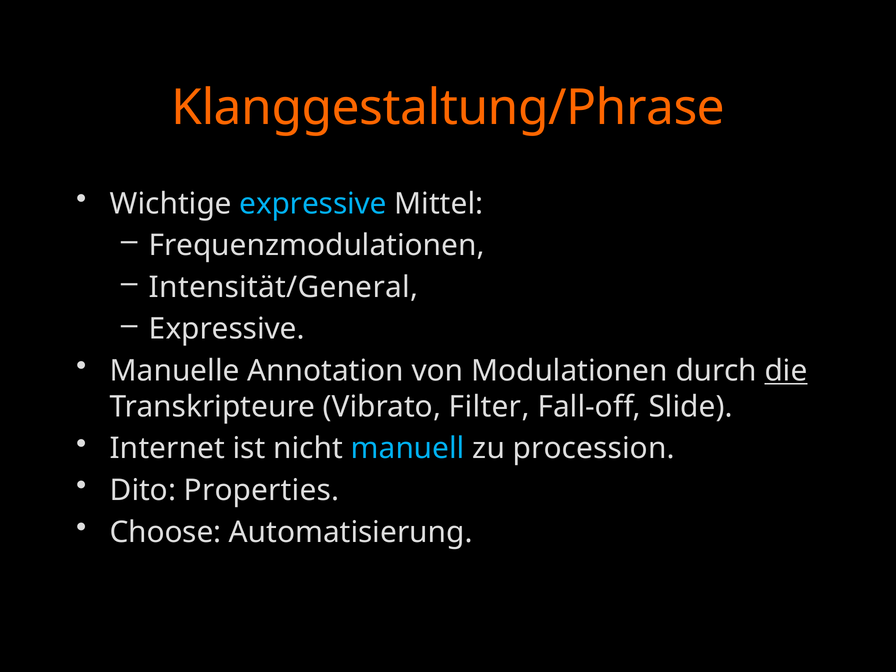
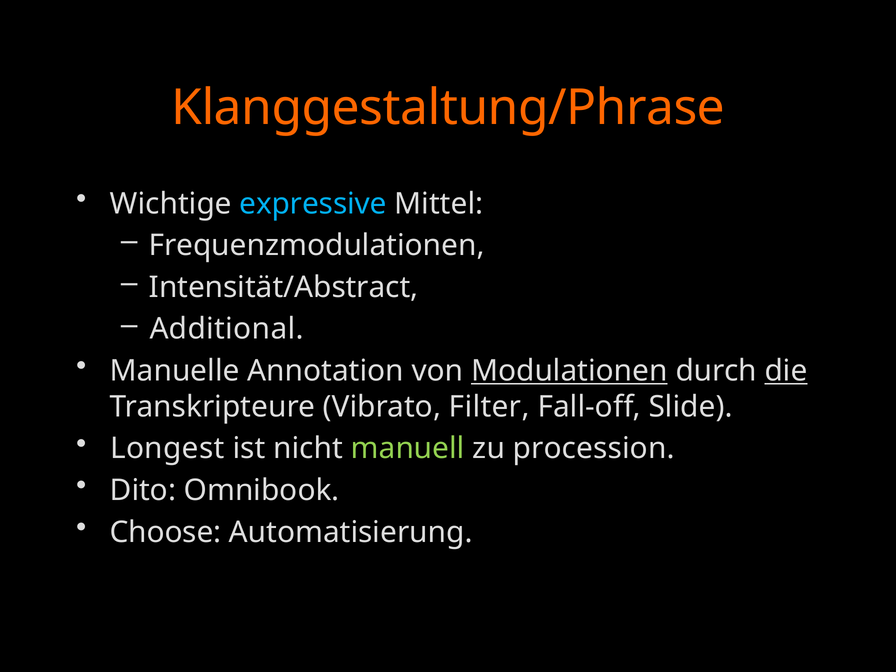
Intensität/General: Intensität/General -> Intensität/Abstract (284, 287)
Expressive: Expressive -> Additional (227, 329)
Modulationen underline: none -> present (569, 371)
Internet: Internet -> Longest (167, 449)
manuell colour: light blue -> light green (408, 449)
Properties: Properties -> Omnibook (262, 490)
